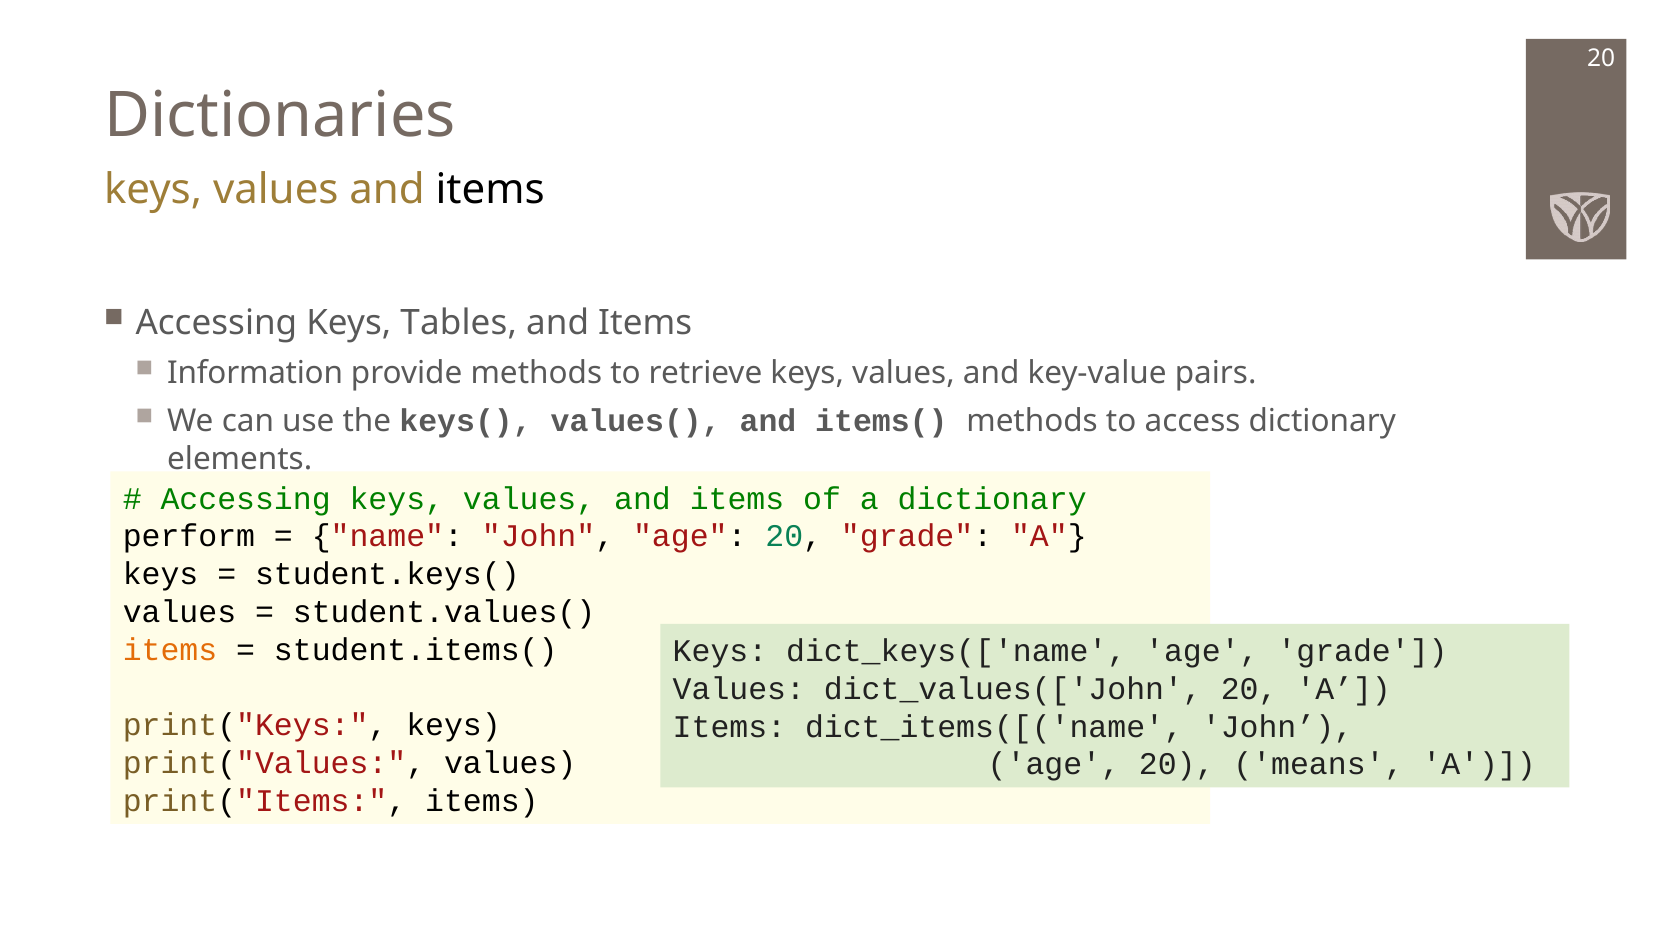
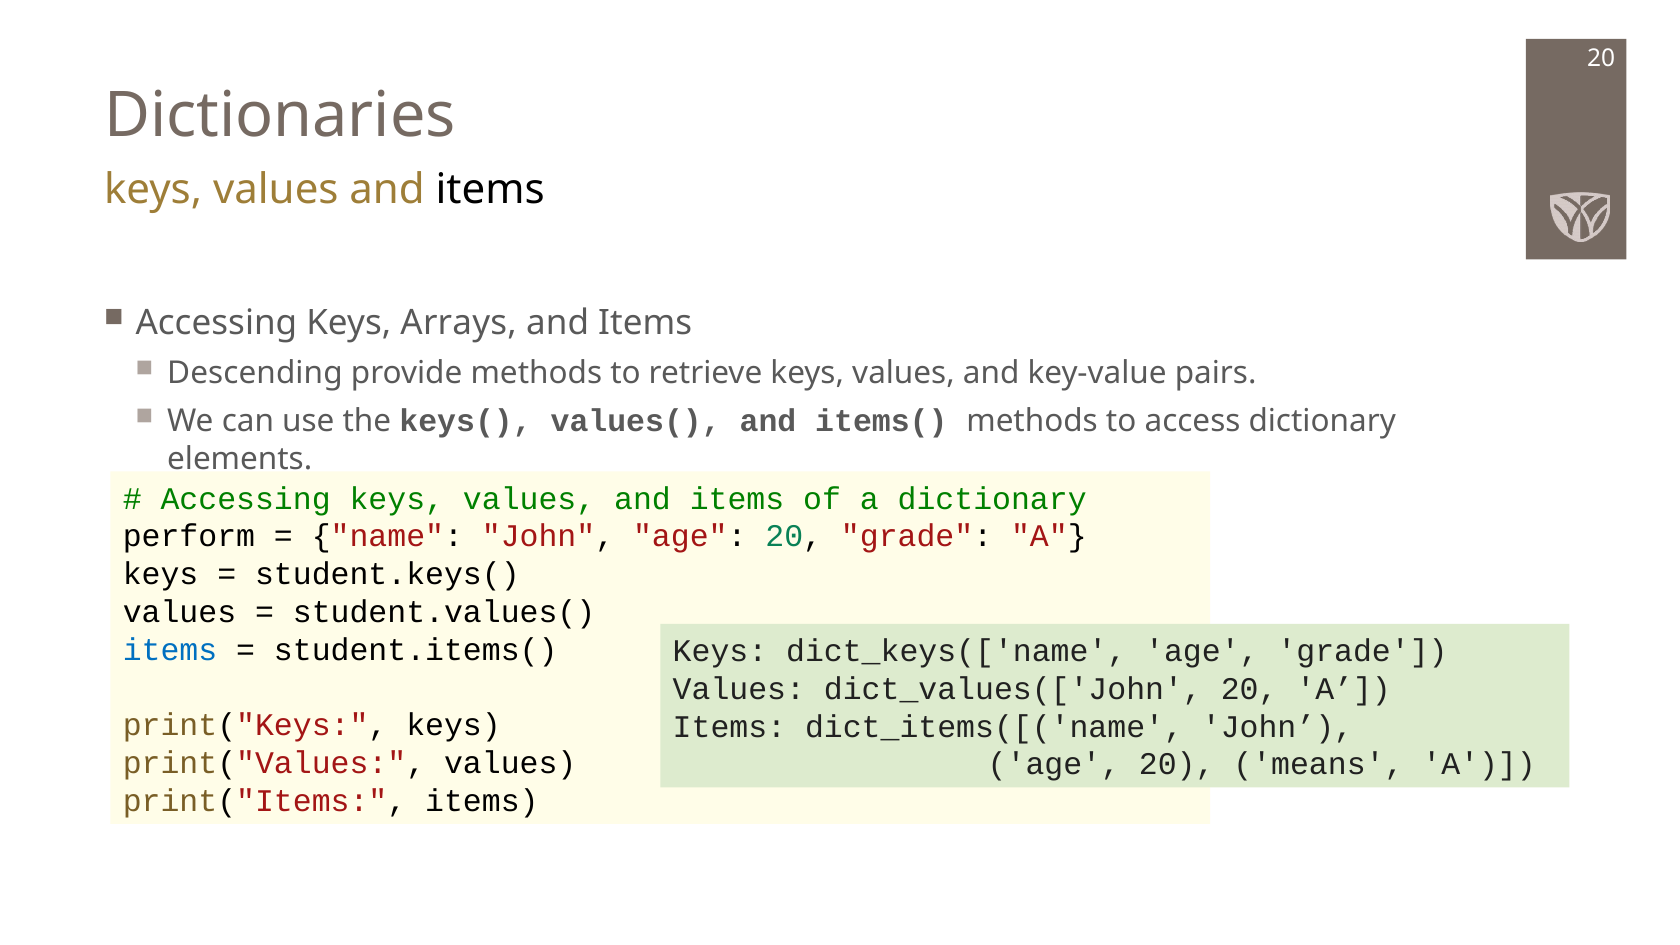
Tables: Tables -> Arrays (459, 323)
Information: Information -> Descending (255, 373)
items colour: orange -> blue (170, 650)
